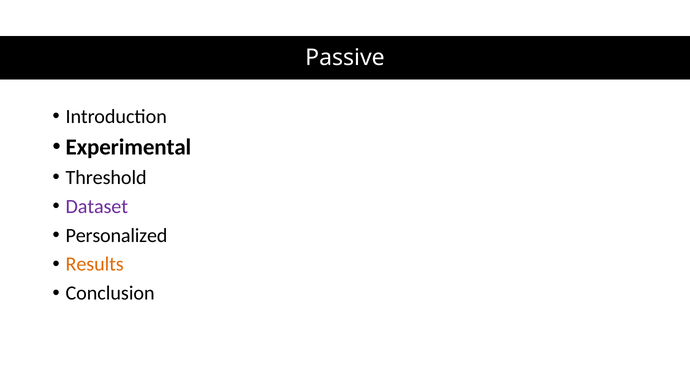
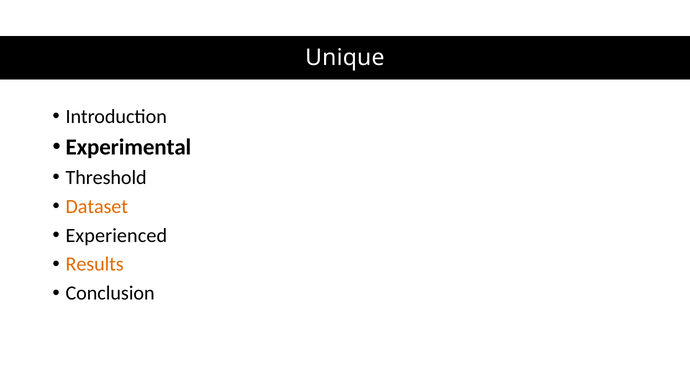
Passive: Passive -> Unique (345, 58)
Dataset colour: purple -> orange (97, 207)
Personalized: Personalized -> Experienced (116, 236)
